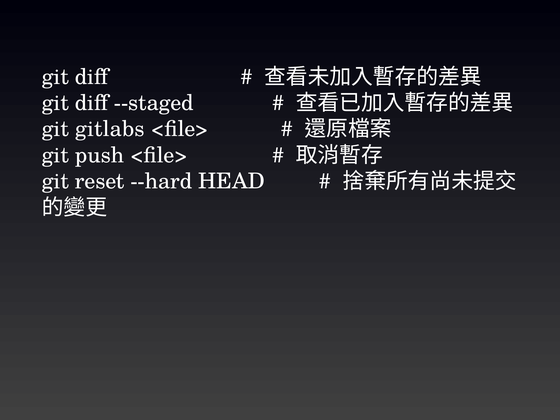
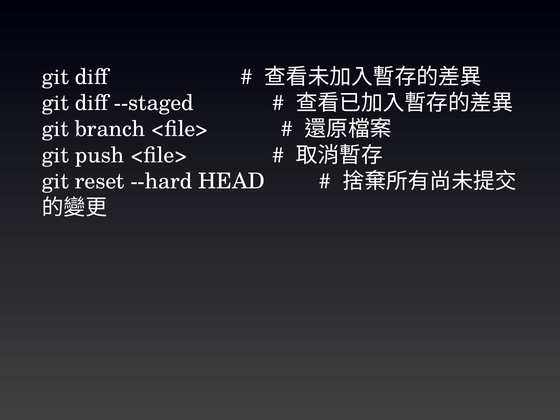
gitlabs: gitlabs -> branch (110, 129)
